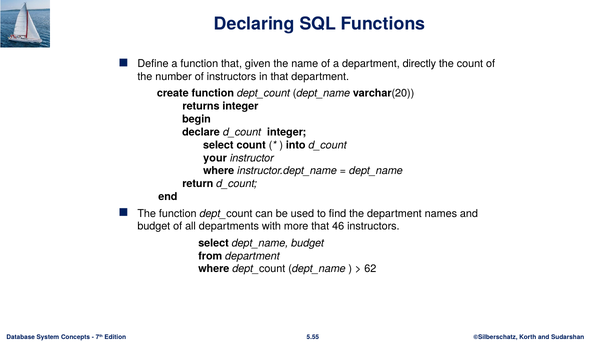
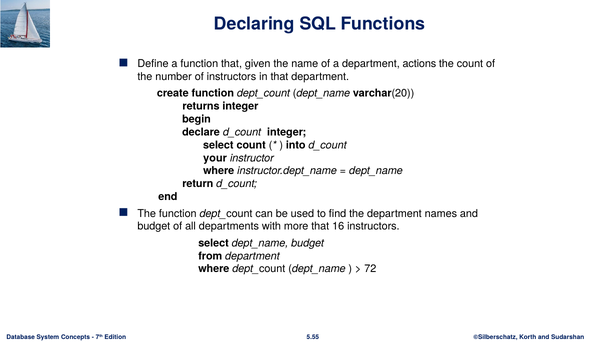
directly: directly -> actions (419, 64)
46: 46 -> 16 (338, 226)
62: 62 -> 72 (370, 269)
